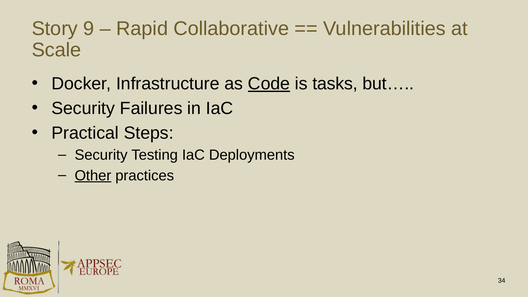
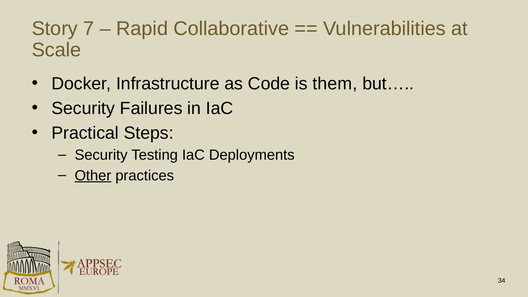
9: 9 -> 7 (89, 28)
Code underline: present -> none (269, 84)
tasks: tasks -> them (335, 84)
